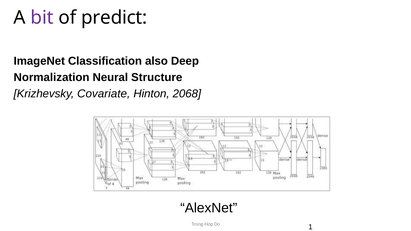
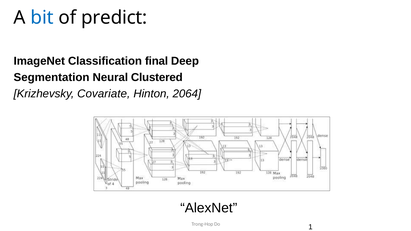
bit colour: purple -> blue (42, 18)
also: also -> final (157, 61)
Normalization: Normalization -> Segmentation (52, 77)
Structure: Structure -> Clustered (157, 77)
2068: 2068 -> 2064 (187, 94)
